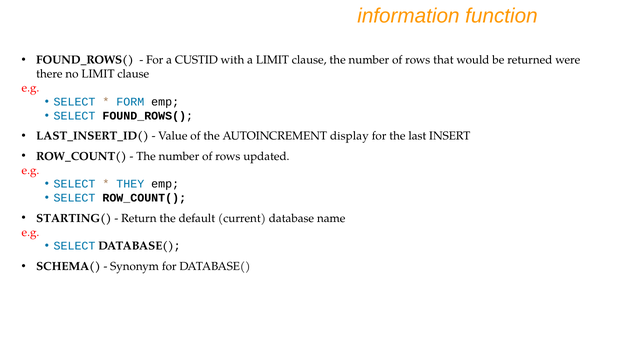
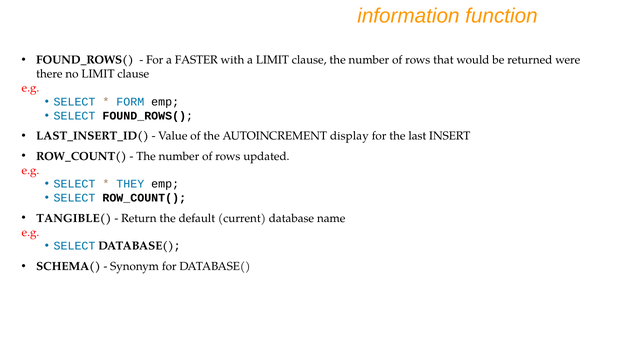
CUSTID: CUSTID -> FASTER (196, 60)
STARTING(: STARTING( -> TANGIBLE( (74, 218)
